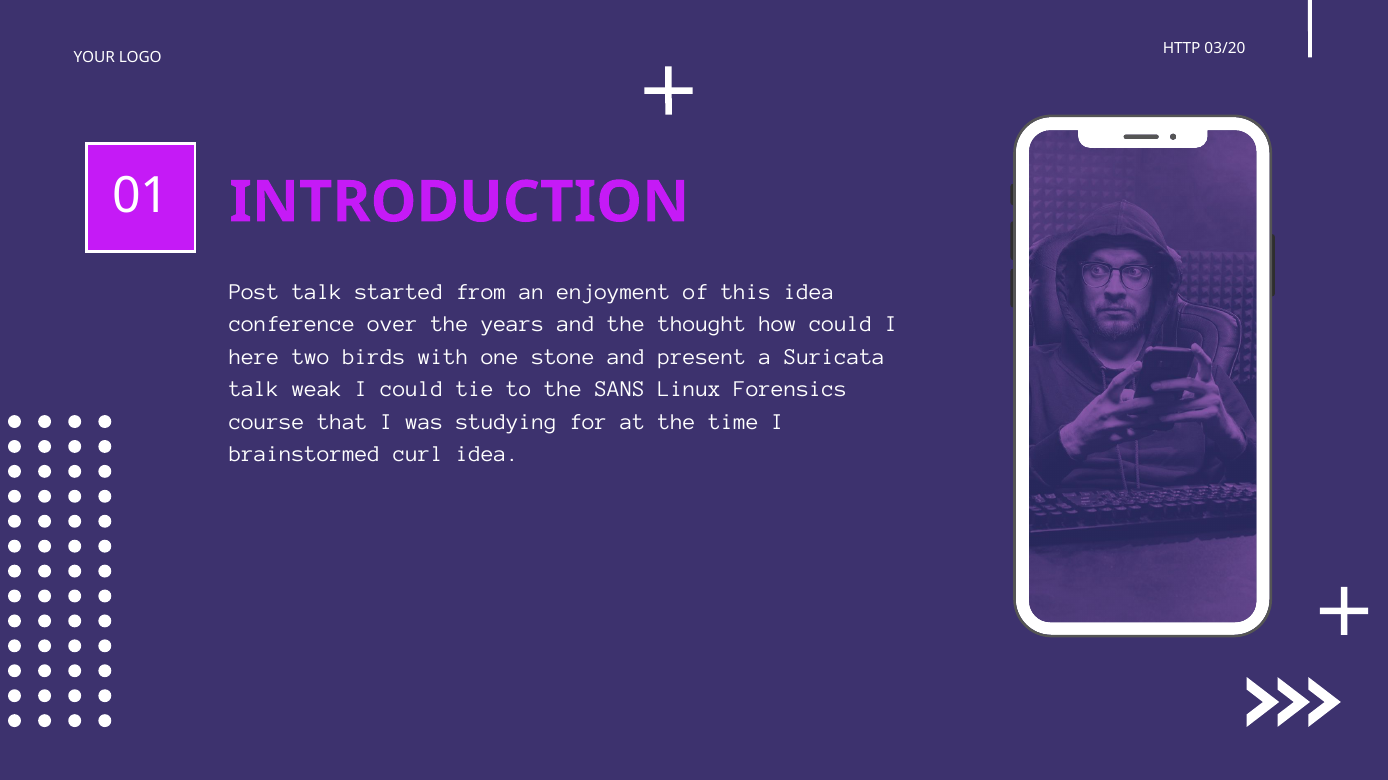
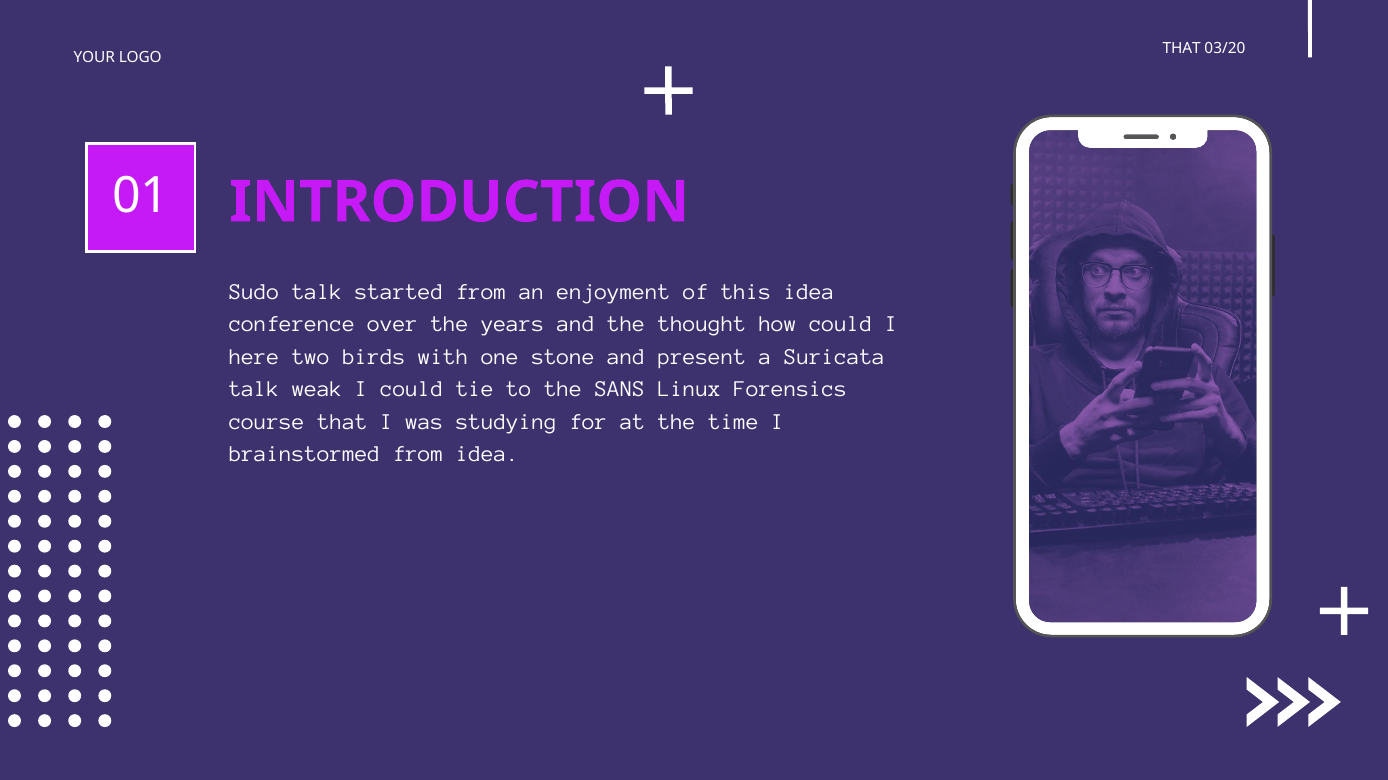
HTTP: HTTP -> THAT (1182, 48)
Post: Post -> Sudo (254, 292)
brainstormed curl: curl -> from (418, 454)
